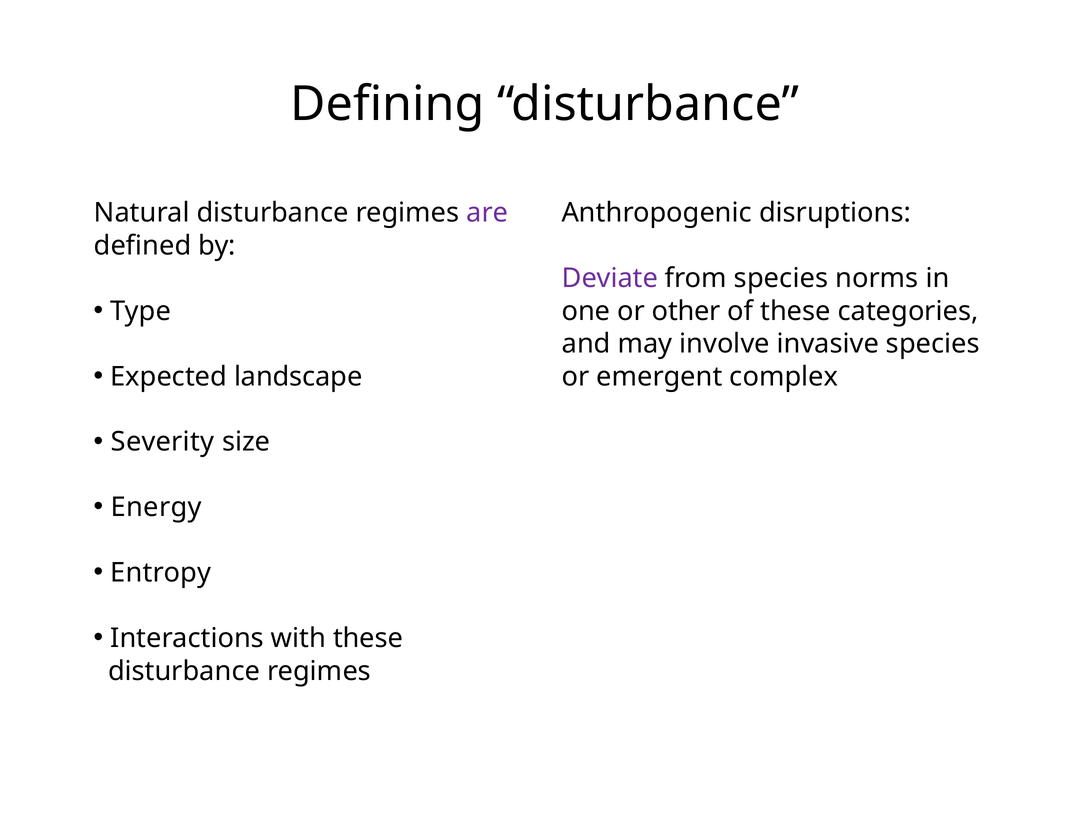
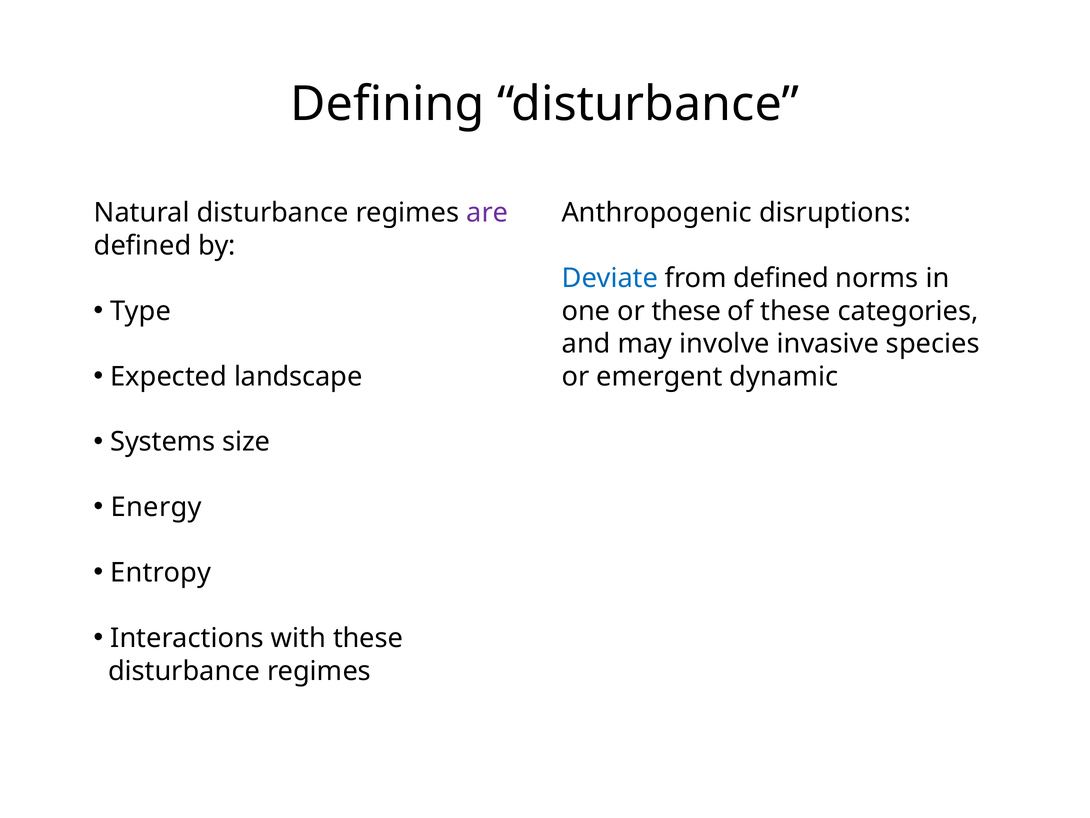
Deviate colour: purple -> blue (610, 278)
from species: species -> defined (781, 278)
or other: other -> these (686, 311)
complex: complex -> dynamic (784, 376)
Severity: Severity -> Systems (163, 442)
